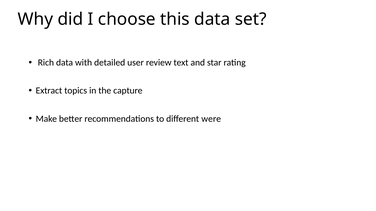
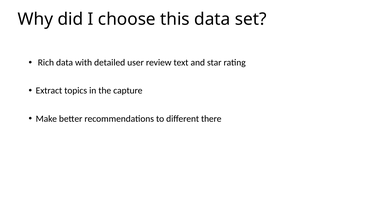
were: were -> there (211, 119)
